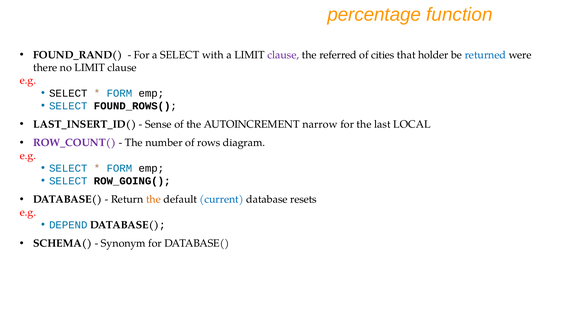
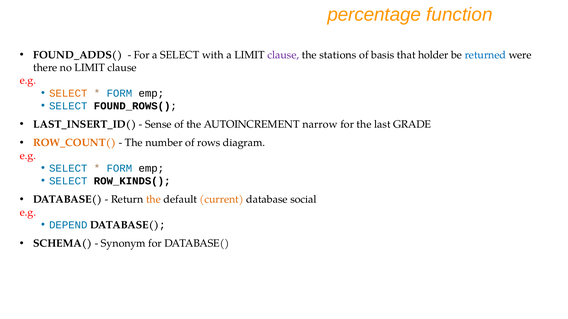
FOUND_RAND(: FOUND_RAND( -> FOUND_ADDS( (78, 55)
referred: referred -> stations (338, 55)
cities: cities -> basis (383, 55)
SELECT colour: black -> orange (68, 93)
LOCAL: LOCAL -> GRADE (412, 125)
ROW_COUNT( colour: purple -> orange (75, 143)
ROW_GOING(: ROW_GOING( -> ROW_KINDS( (132, 181)
current colour: blue -> orange (222, 200)
resets: resets -> social (303, 200)
